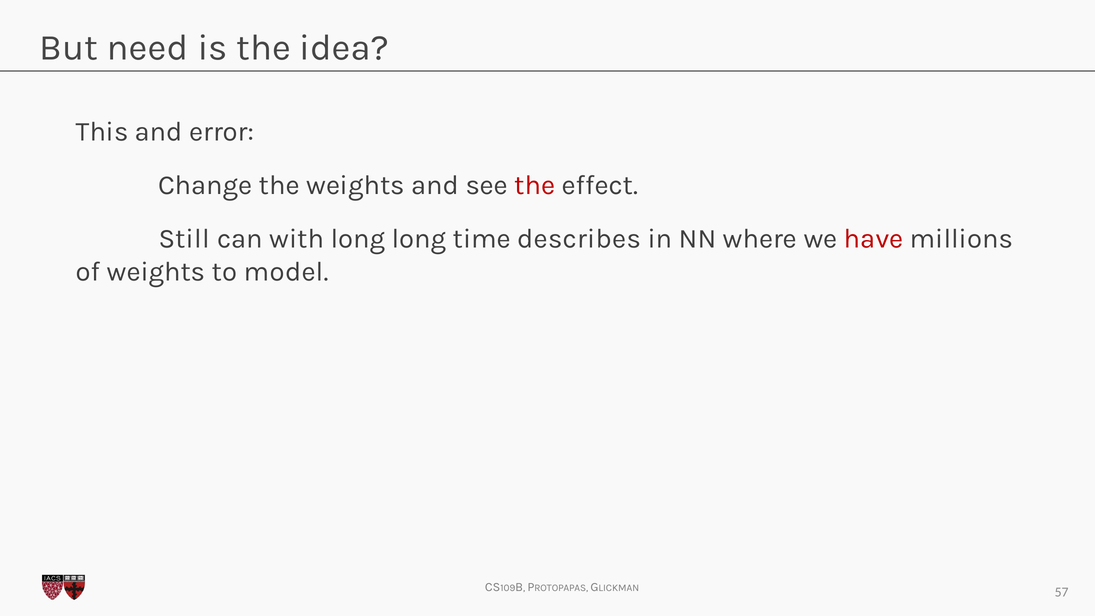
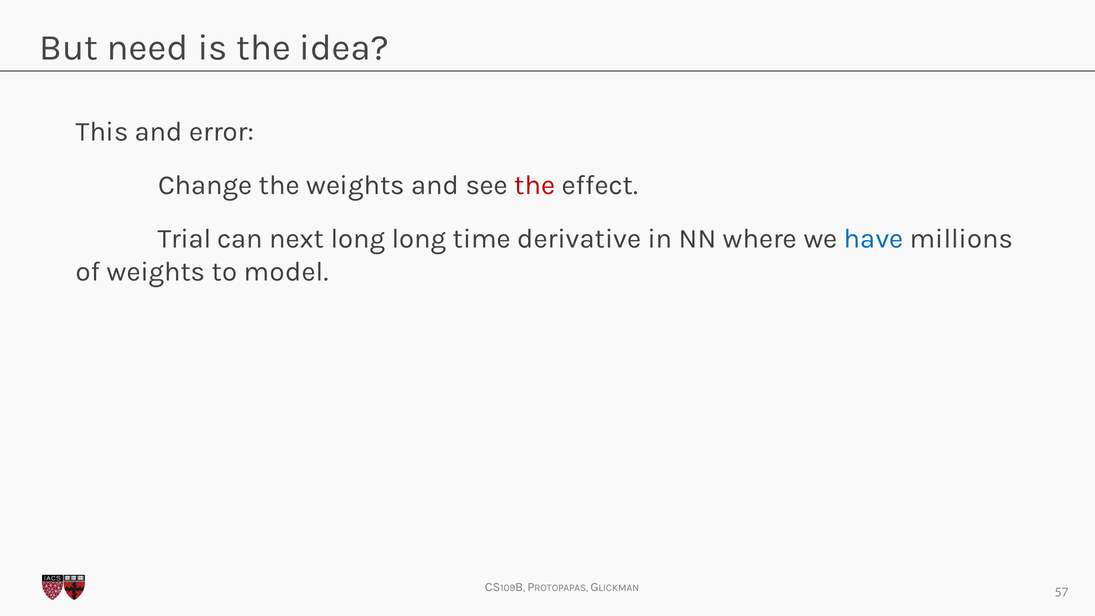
Still: Still -> Trial (185, 239)
with: with -> next (297, 239)
describes: describes -> derivative (579, 239)
have colour: red -> blue (874, 239)
